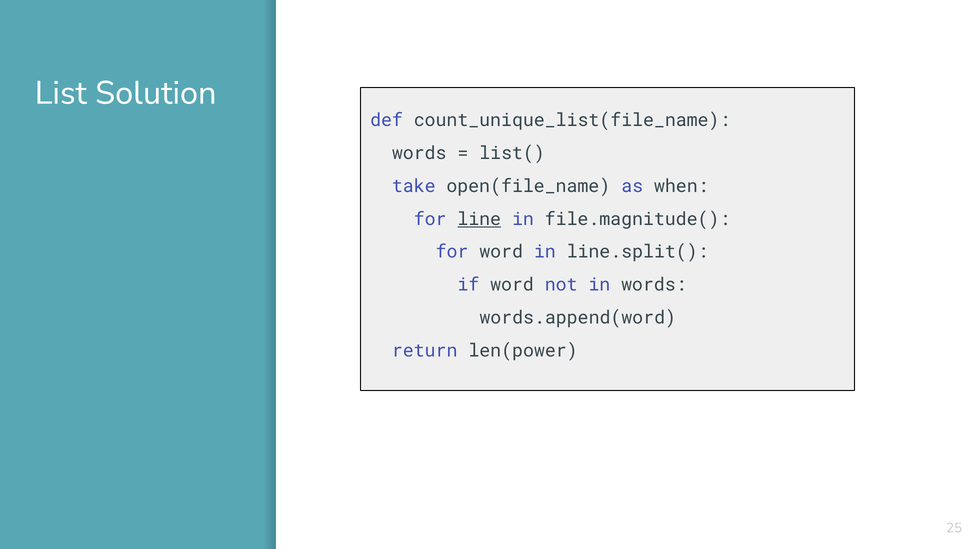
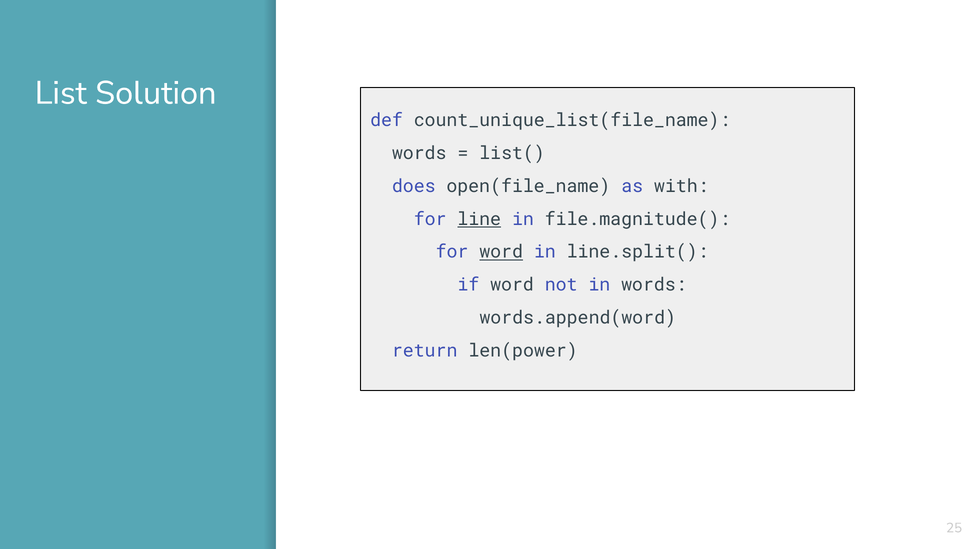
take: take -> does (414, 186)
when: when -> with (681, 186)
word underline: none -> present (501, 252)
